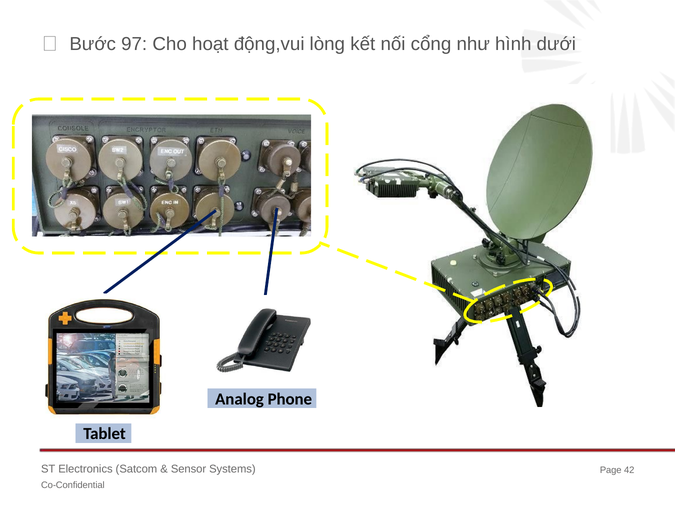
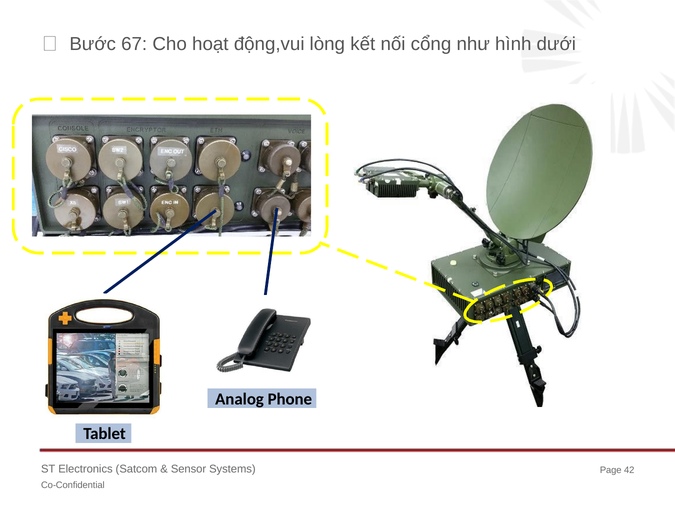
97: 97 -> 67 (134, 44)
